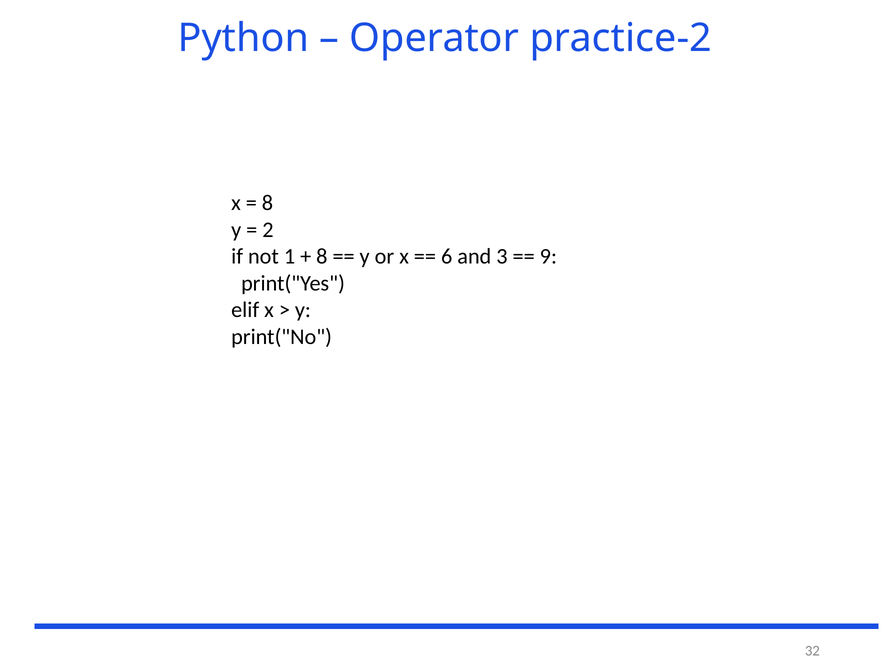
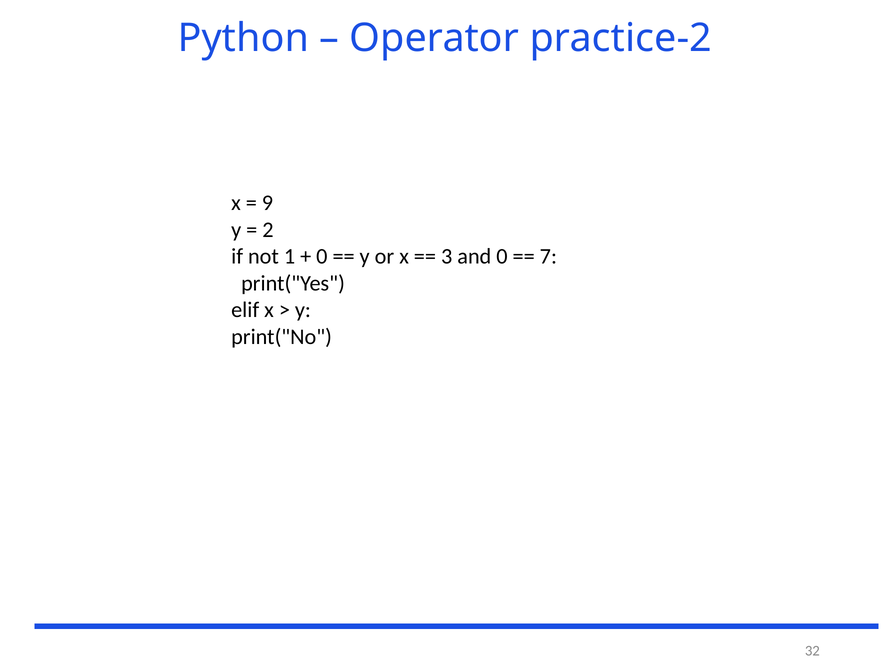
8: 8 -> 9 (267, 203)
8: 8 -> 0 (322, 256)
6: 6 -> 3 (447, 256)
and 3: 3 -> 0 (502, 256)
9: 9 -> 7 (548, 256)
